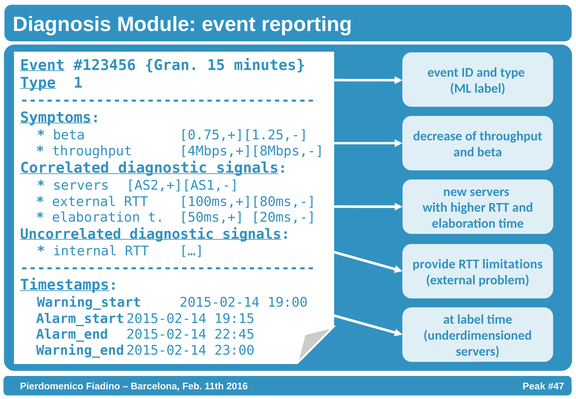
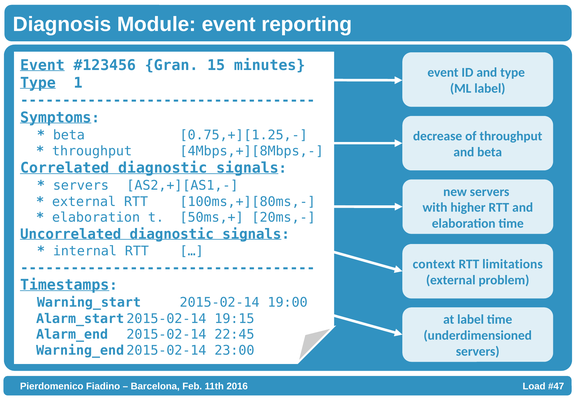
provide: provide -> context (434, 264)
Peak: Peak -> Load (534, 386)
